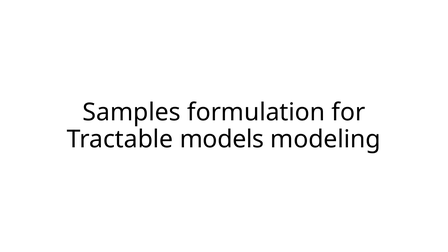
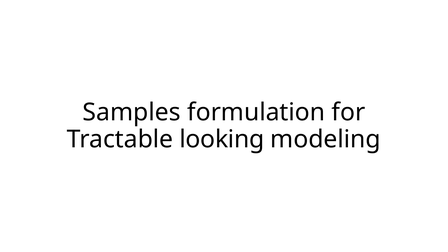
models: models -> looking (222, 139)
